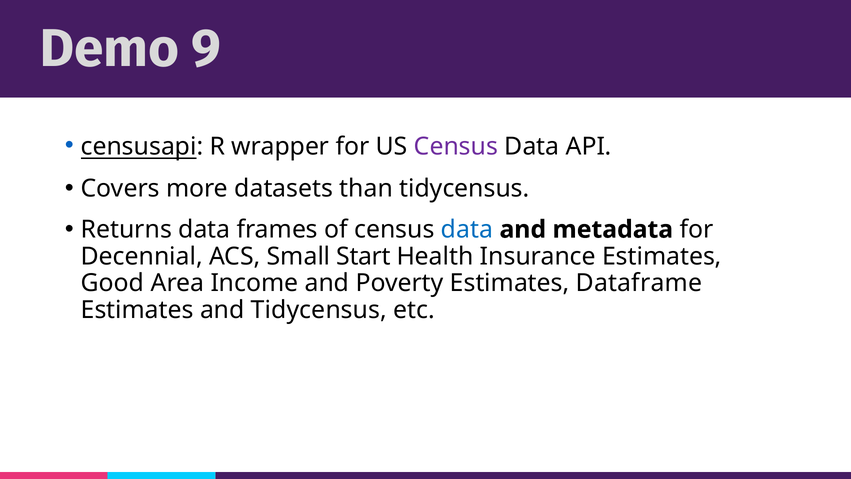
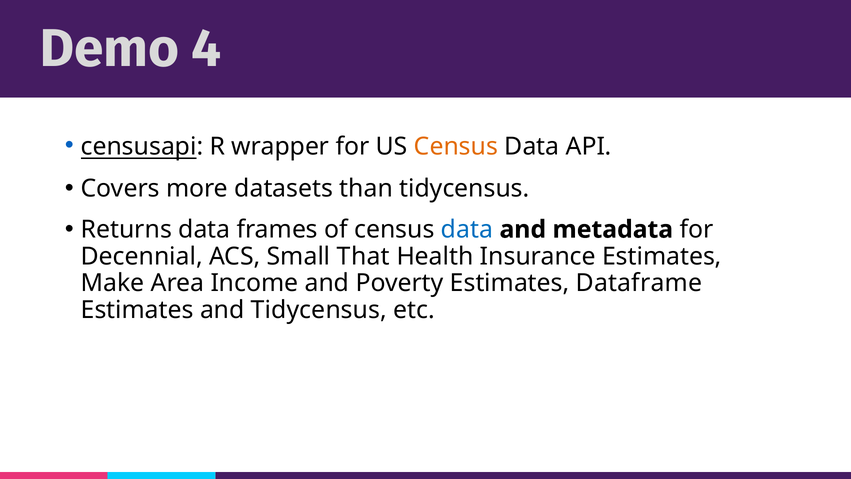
9: 9 -> 4 (206, 48)
Census colour: purple -> orange (456, 147)
Start: Start -> That (363, 256)
Good: Good -> Make (113, 283)
